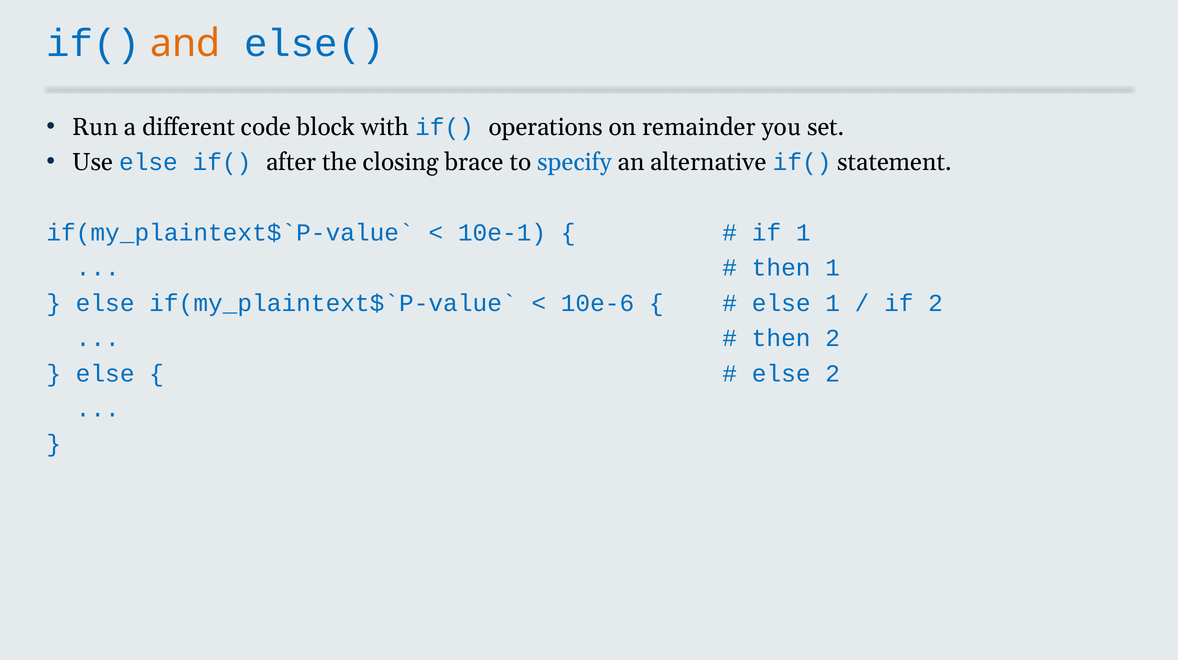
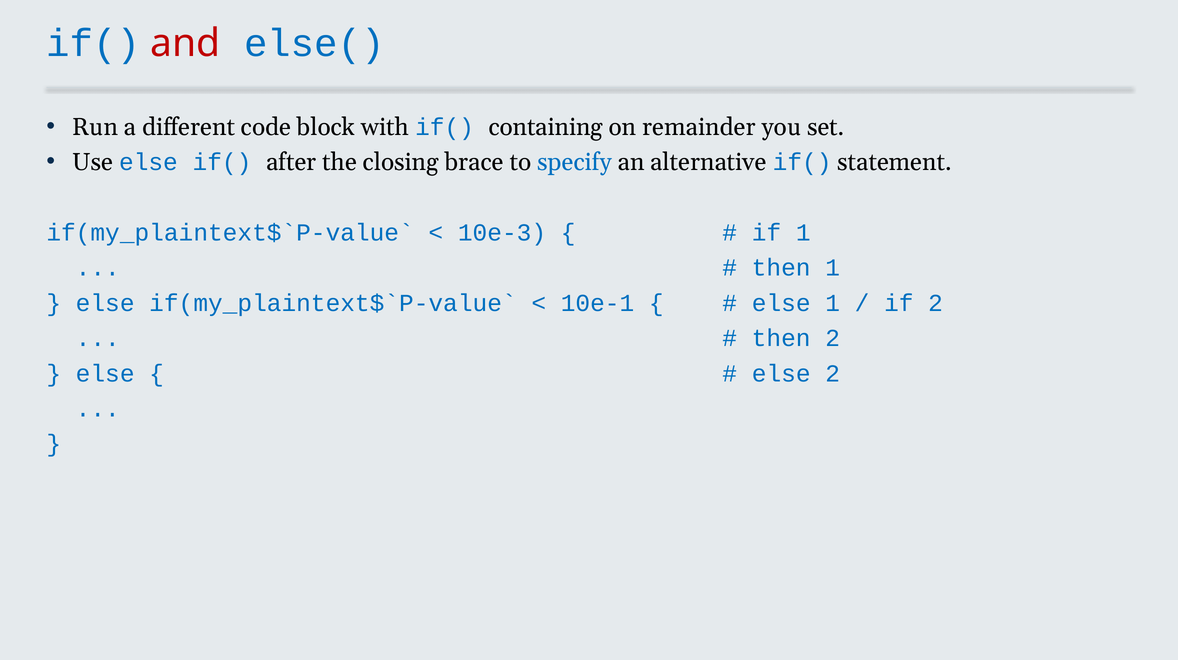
and colour: orange -> red (185, 44)
operations: operations -> containing (546, 127)
10e-1: 10e-1 -> 10e-3 (502, 233)
10e-6: 10e-6 -> 10e-1 (597, 303)
